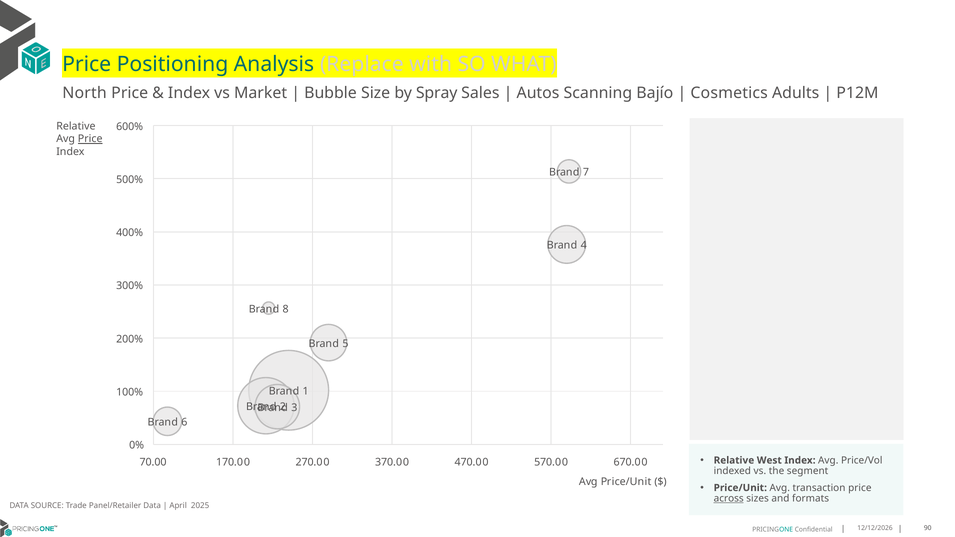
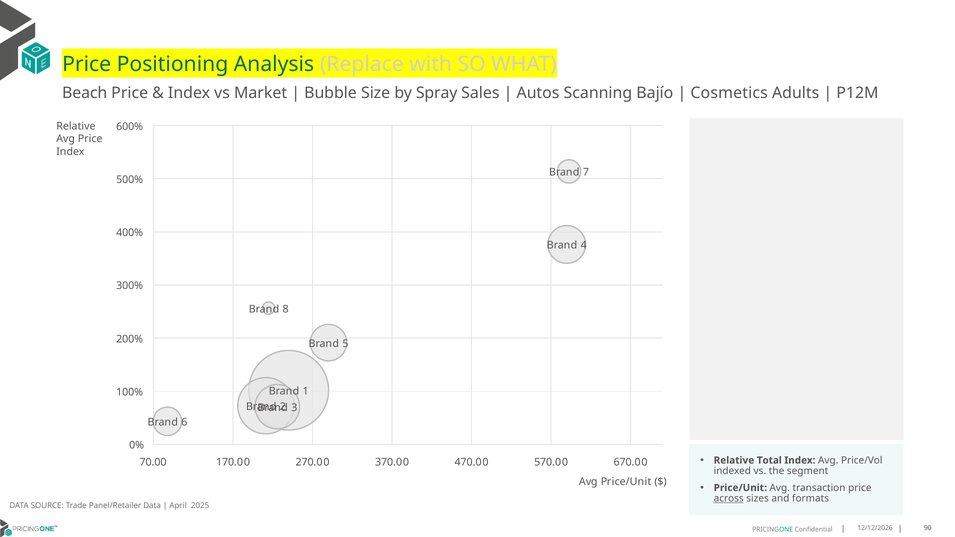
North: North -> Beach (85, 93)
Price underline: present -> none (90, 139)
West: West -> Total (769, 460)
